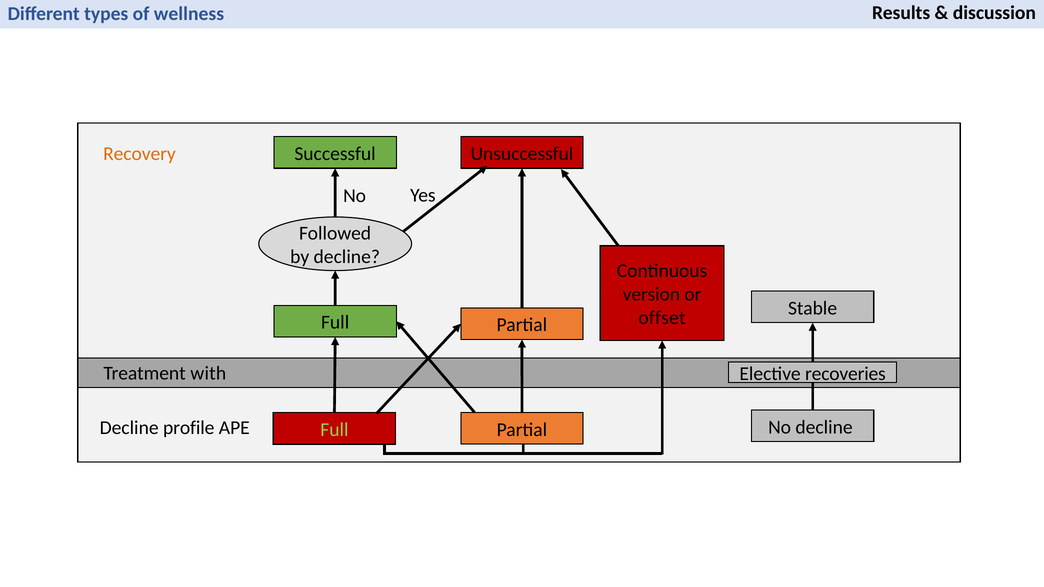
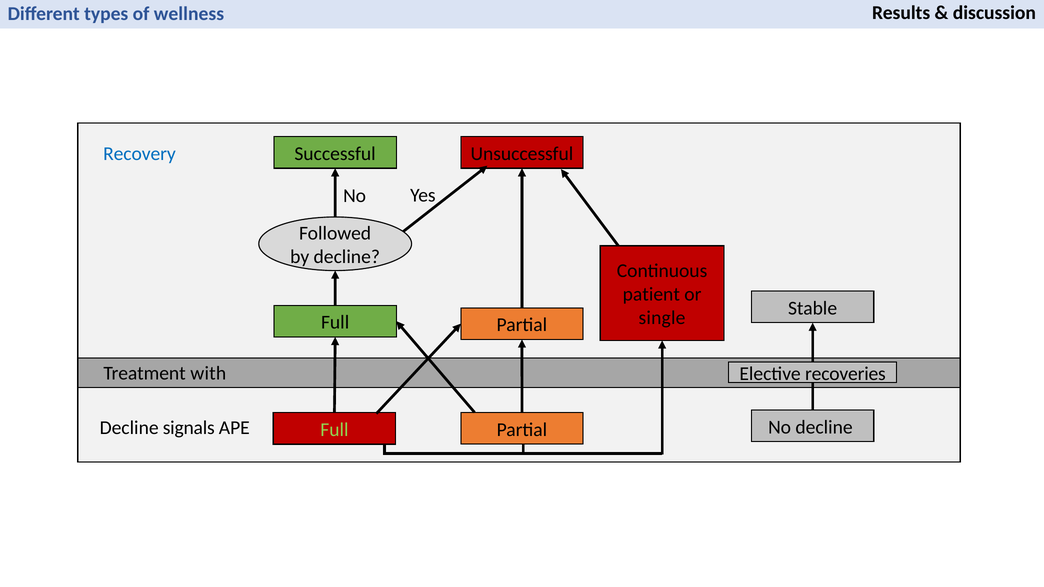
Recovery colour: orange -> blue (139, 154)
version: version -> patient (651, 295)
offset: offset -> single (662, 318)
profile: profile -> signals (189, 428)
